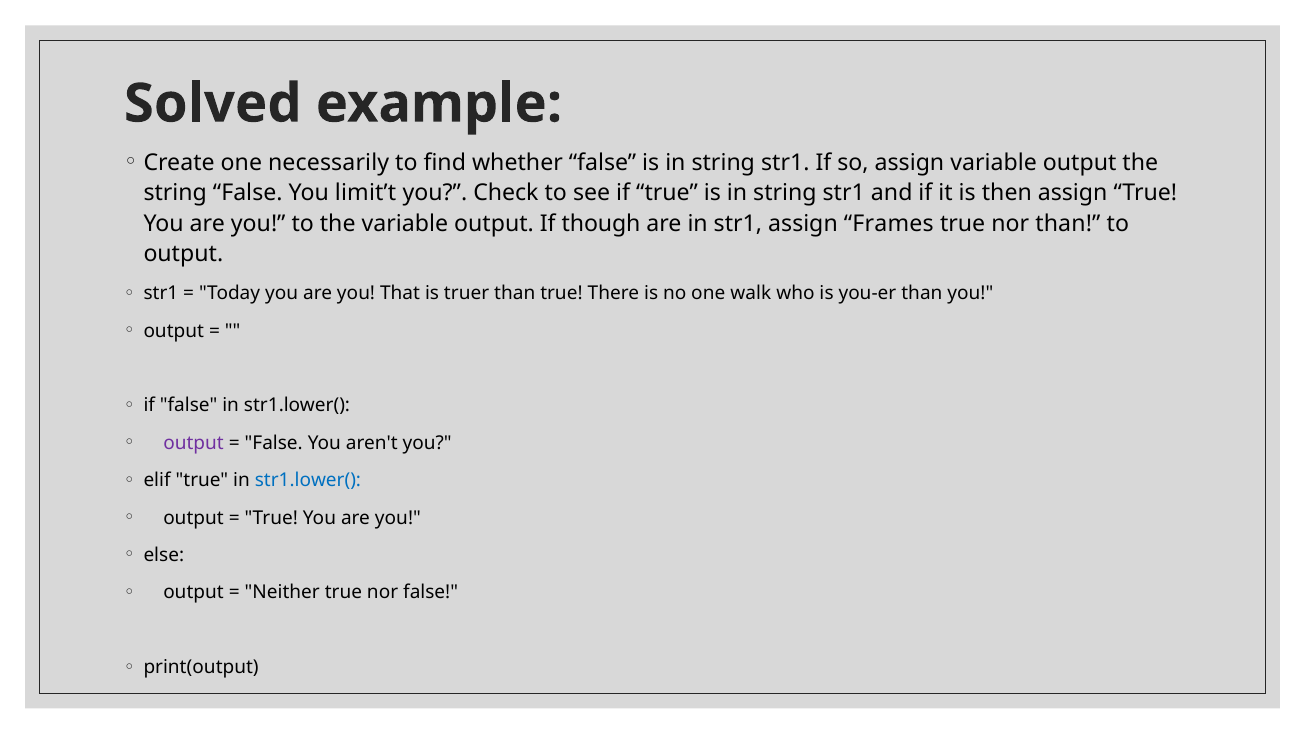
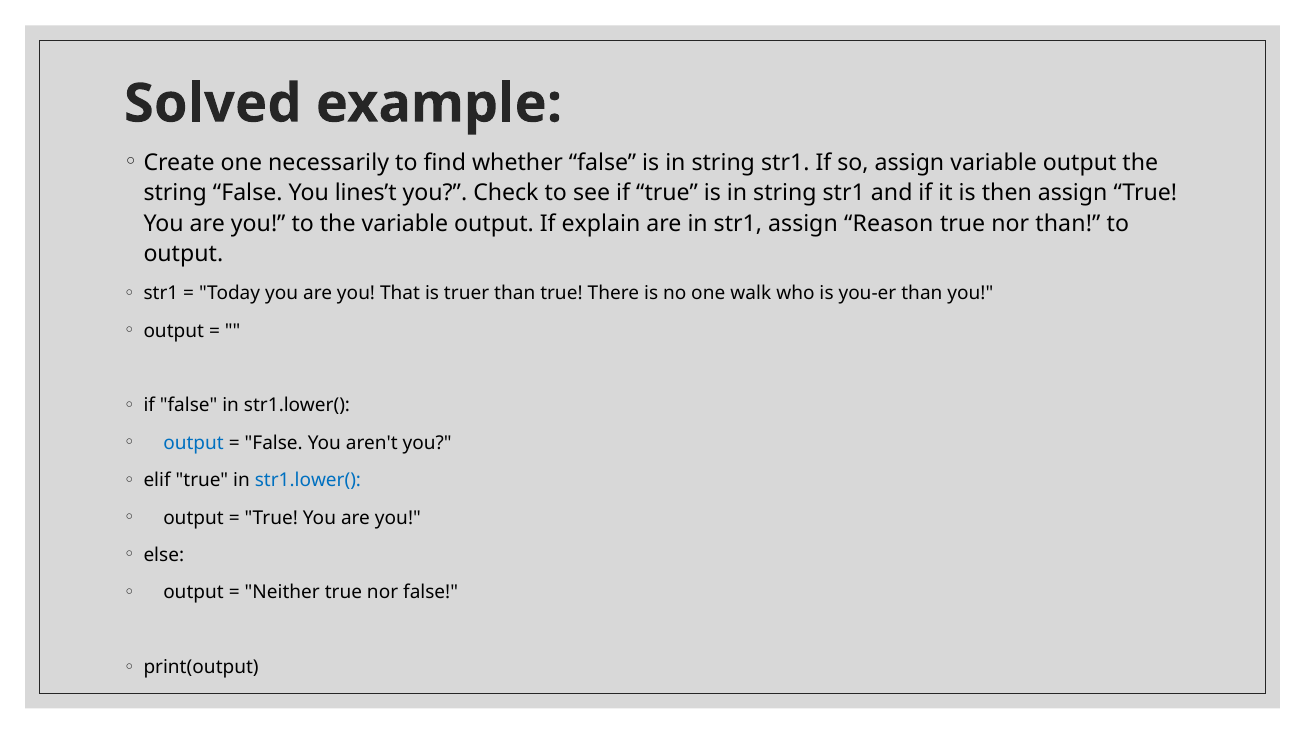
limit’t: limit’t -> lines’t (366, 193)
though: though -> explain (601, 224)
Frames: Frames -> Reason (889, 224)
output colour: purple -> blue (194, 443)
